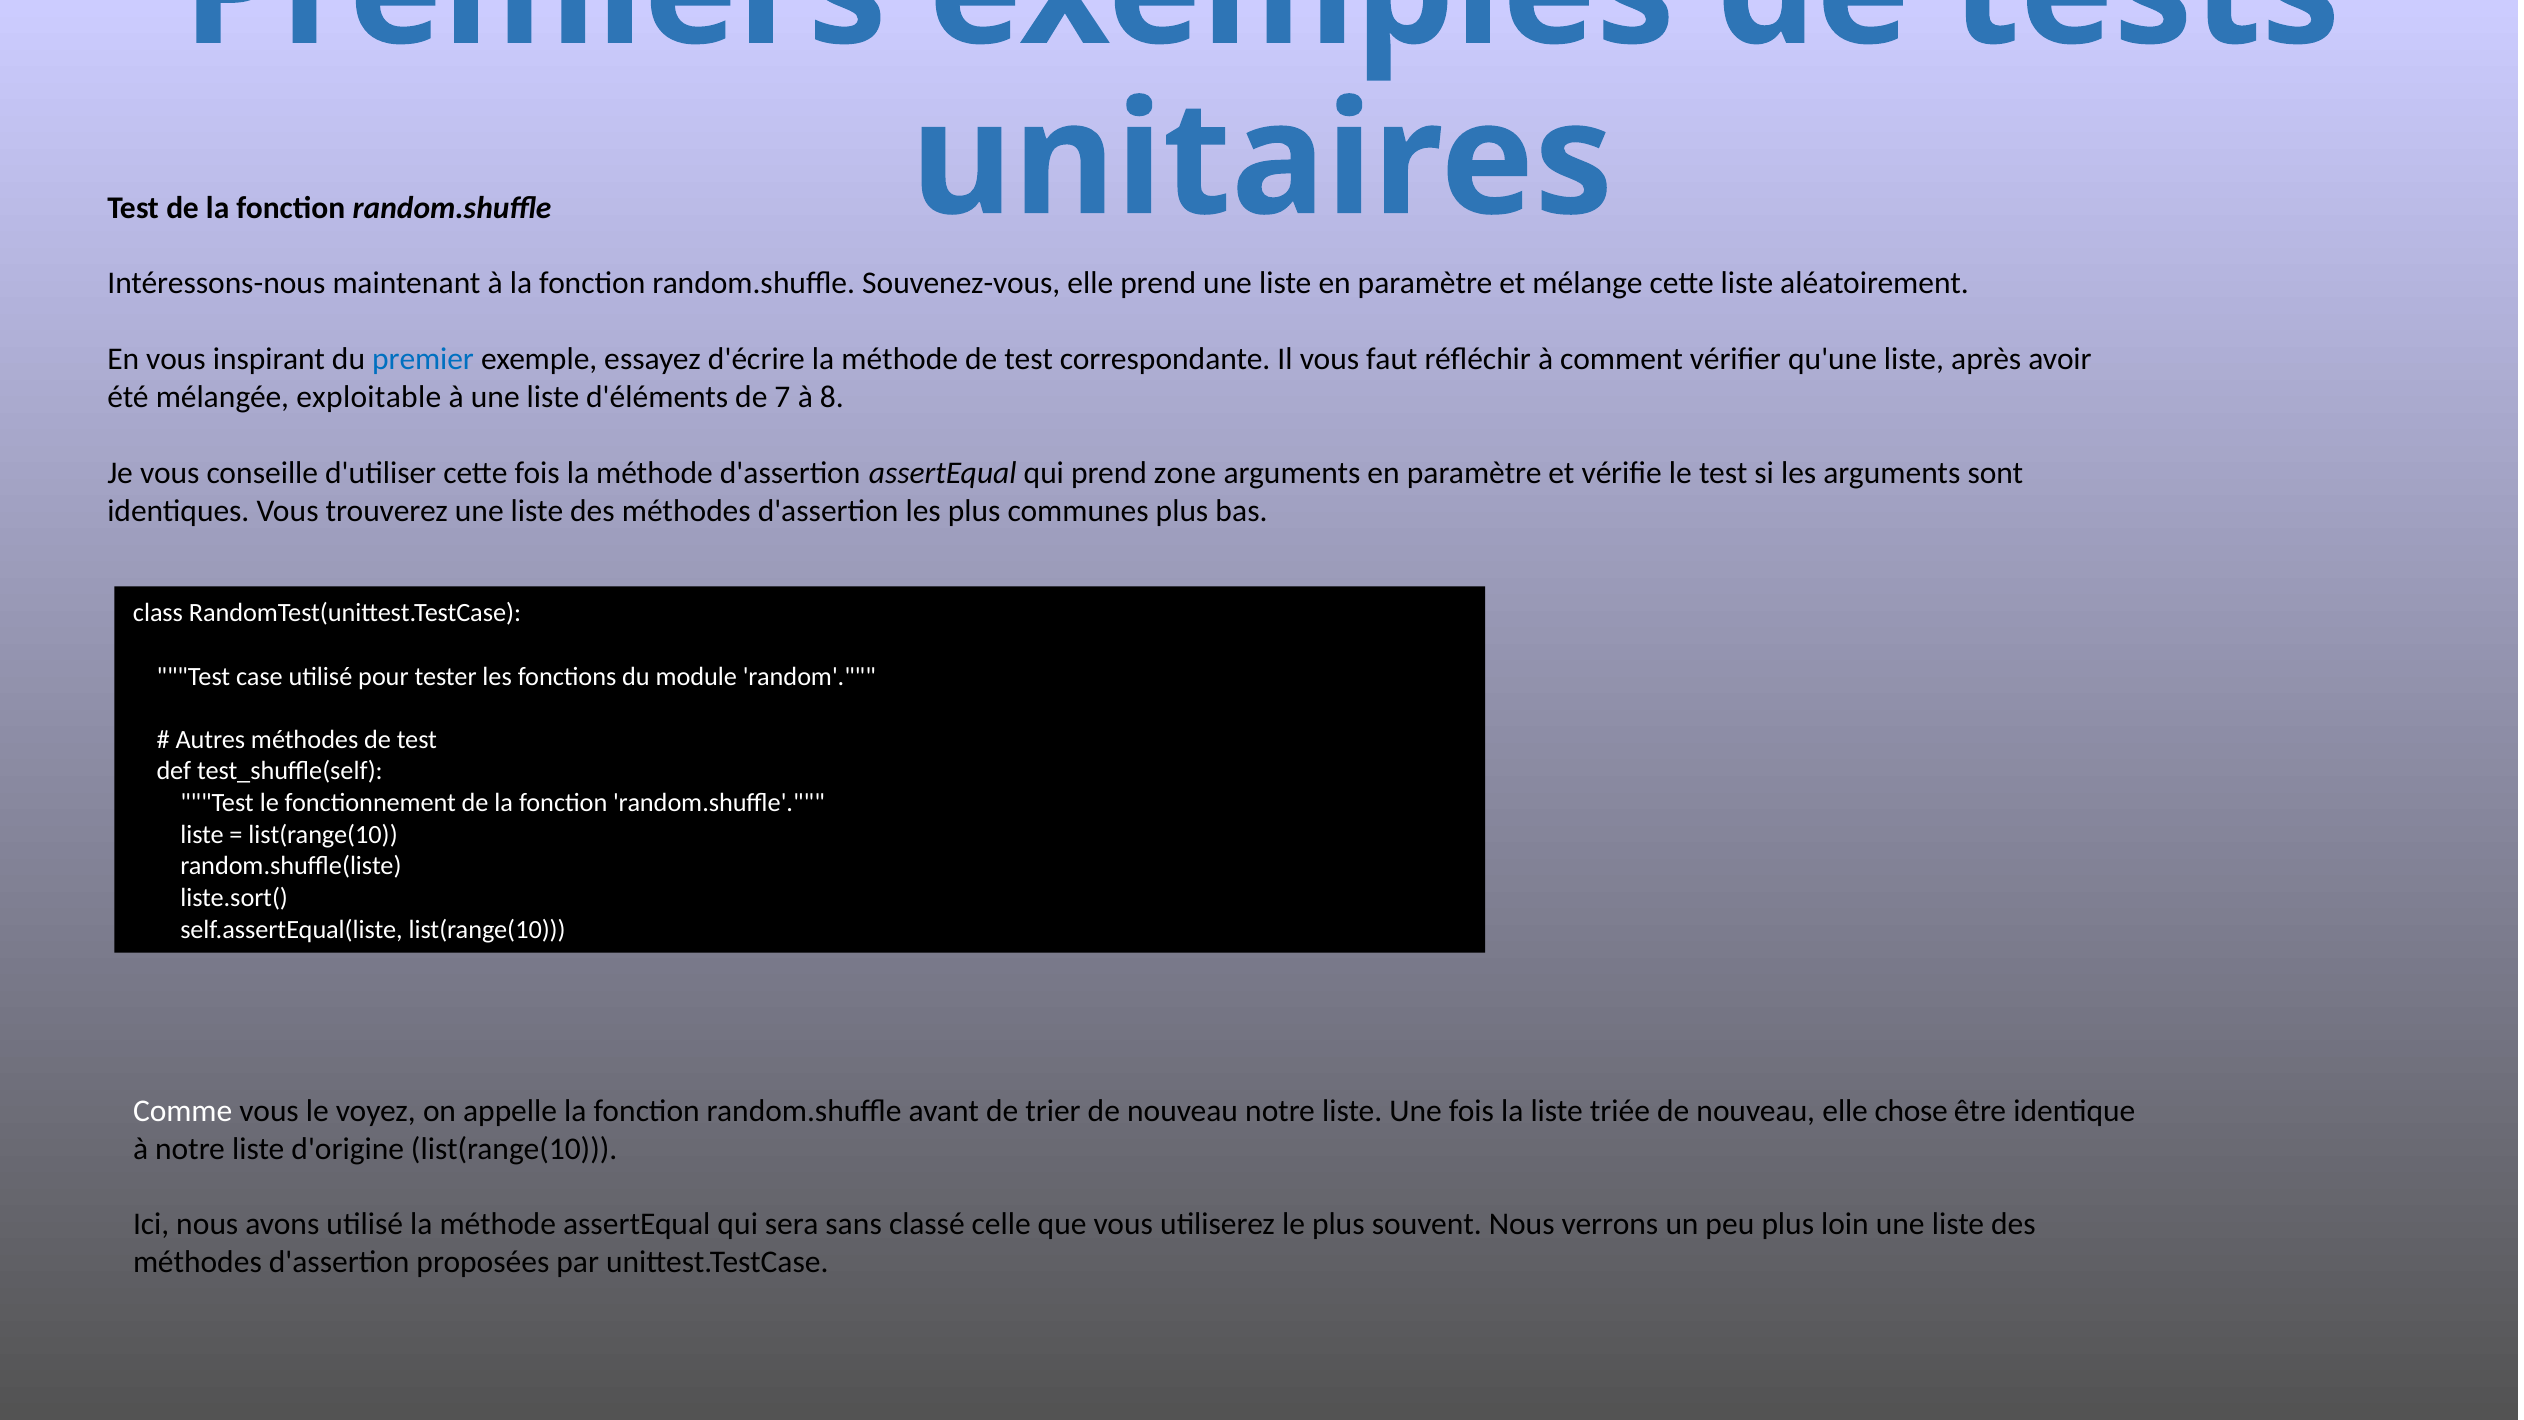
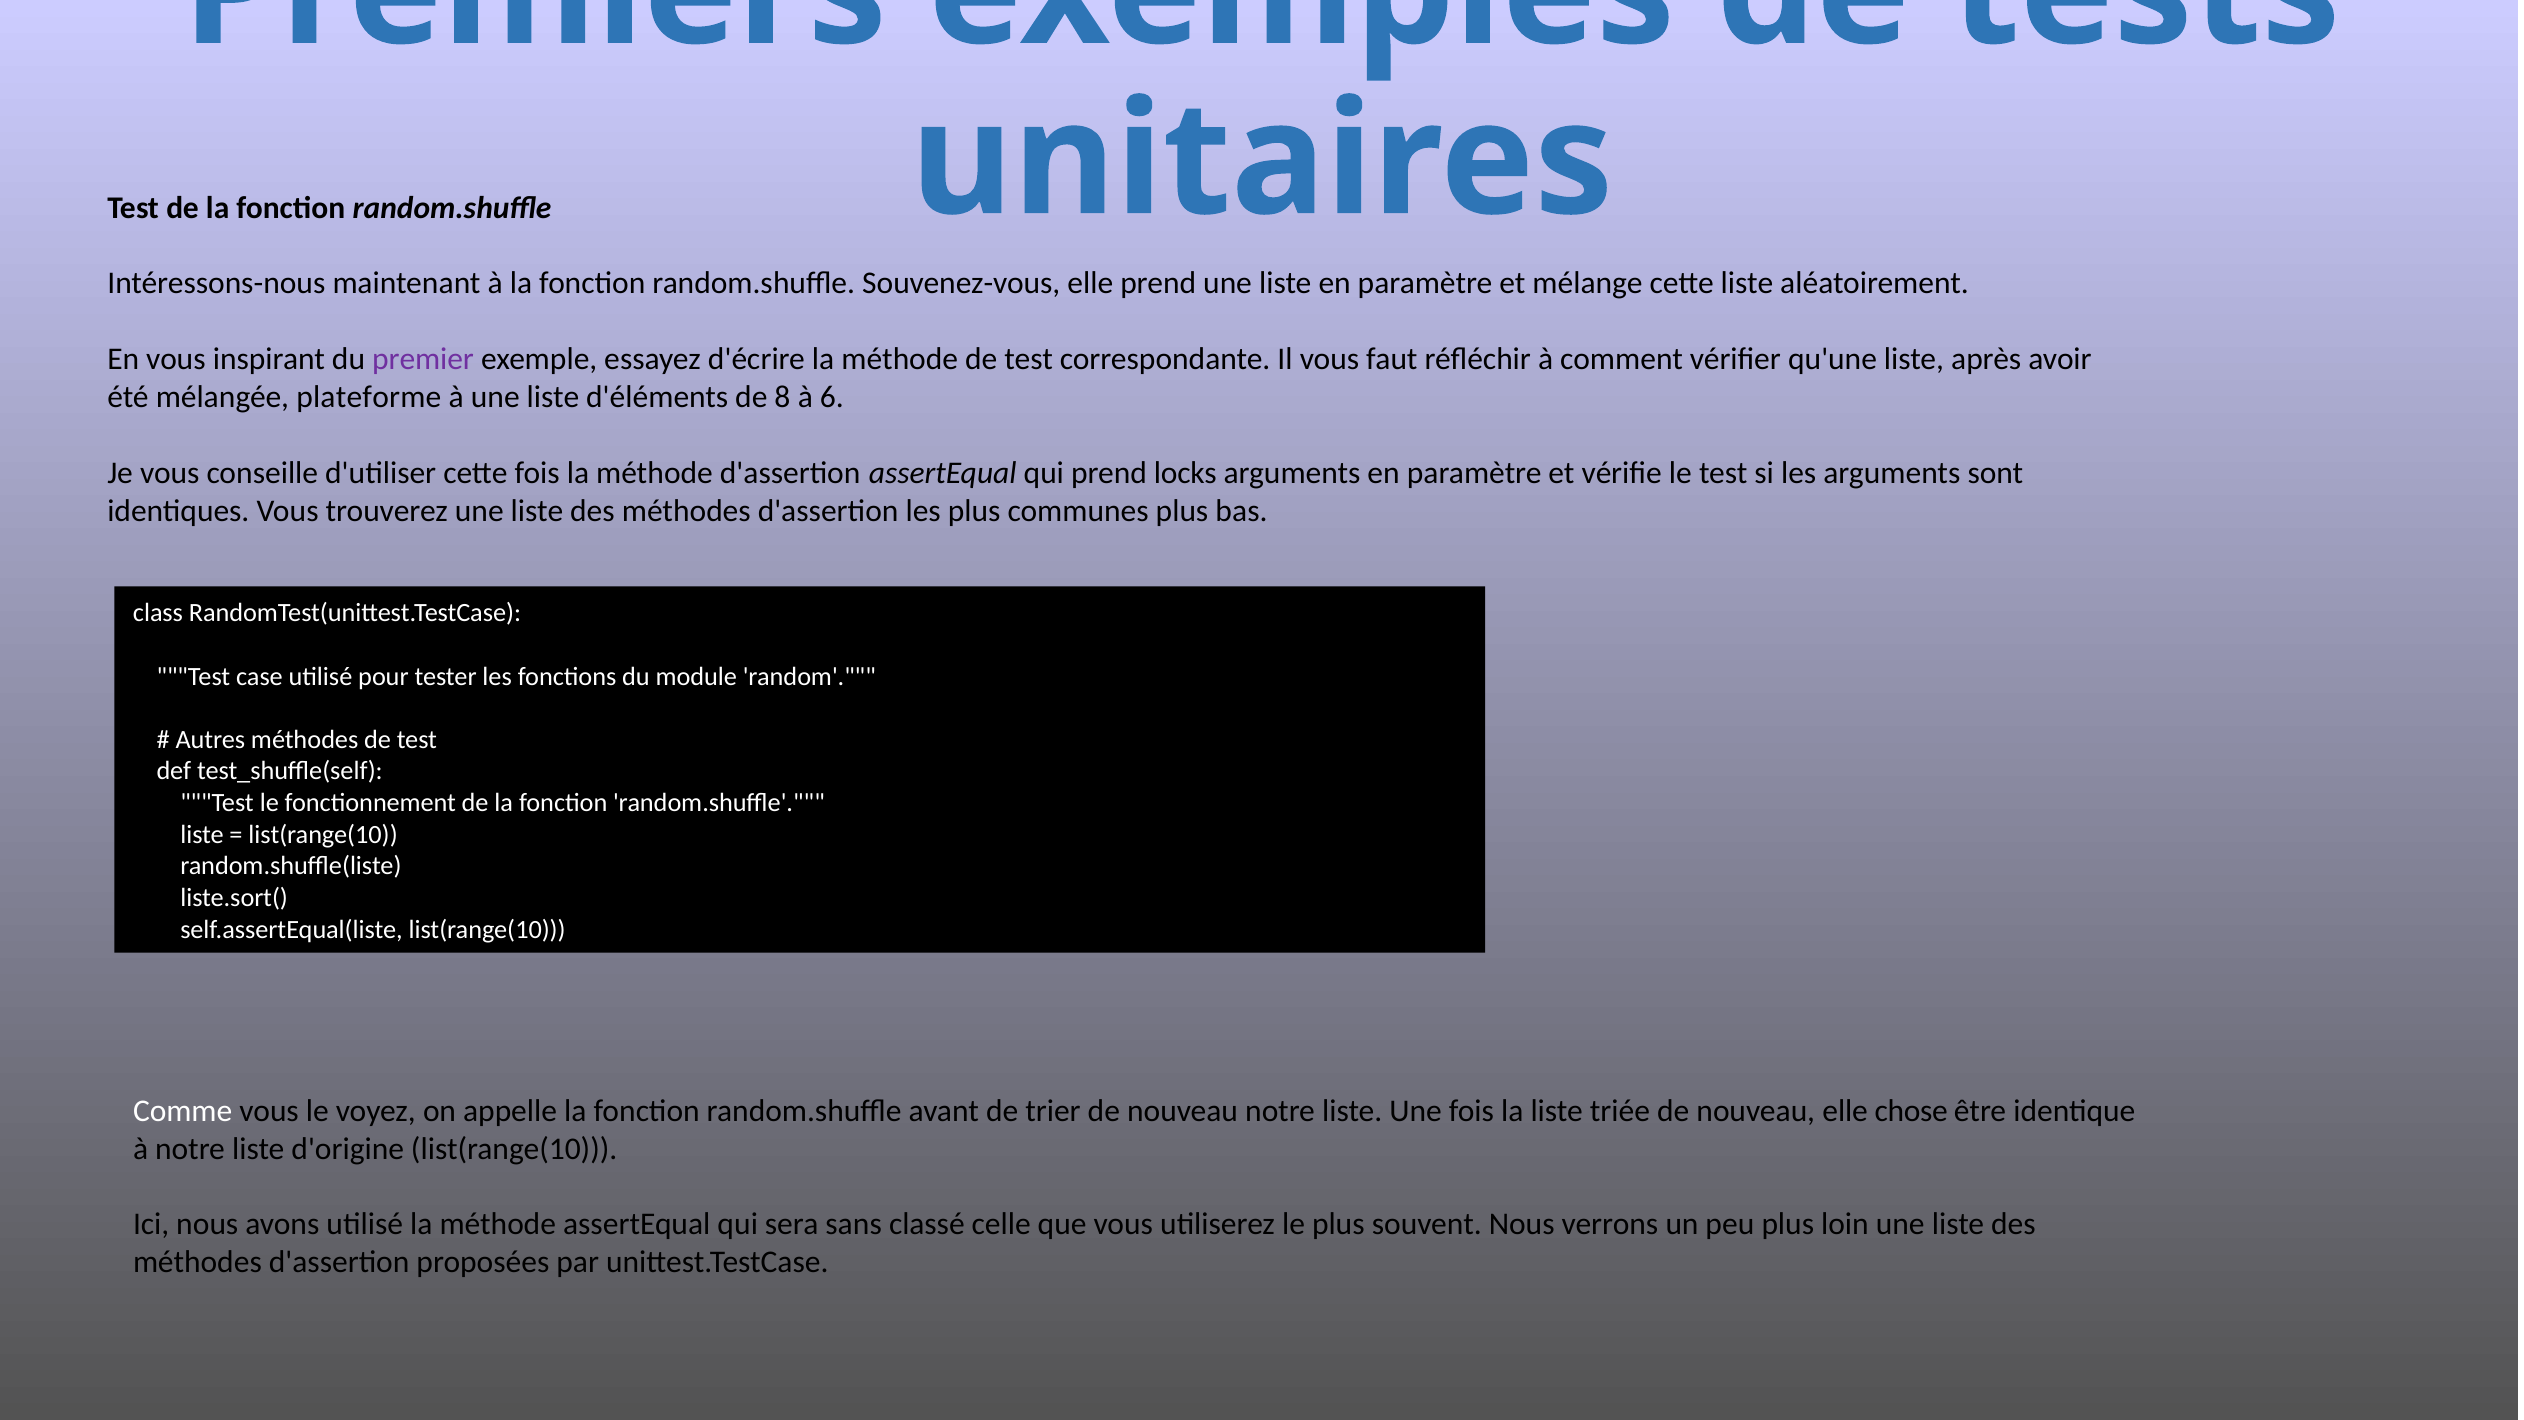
premier colour: blue -> purple (423, 359)
exploitable: exploitable -> plateforme (369, 397)
7: 7 -> 8 (782, 397)
8: 8 -> 6 (832, 397)
zone: zone -> locks (1185, 473)
